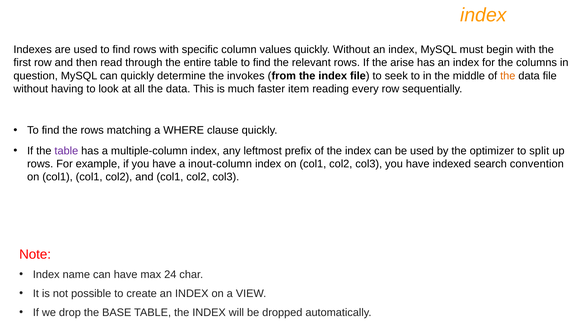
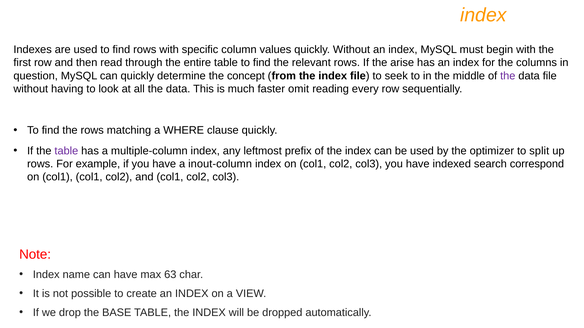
invokes: invokes -> concept (246, 76)
the colour: orange -> purple (508, 76)
item: item -> omit (299, 89)
convention: convention -> correspond (537, 164)
24: 24 -> 63 (170, 275)
